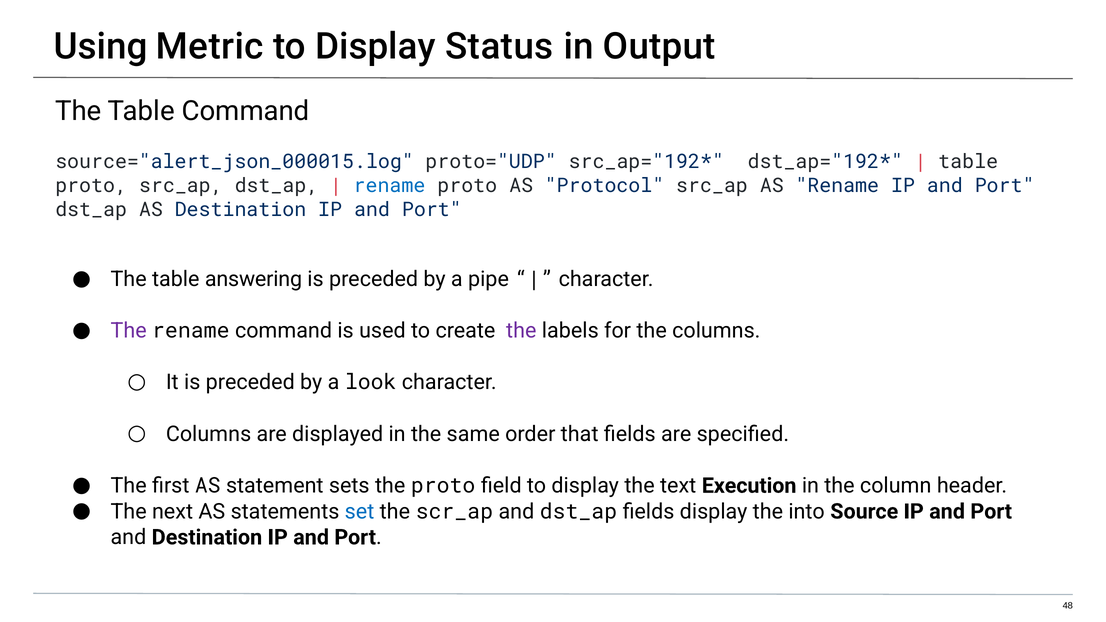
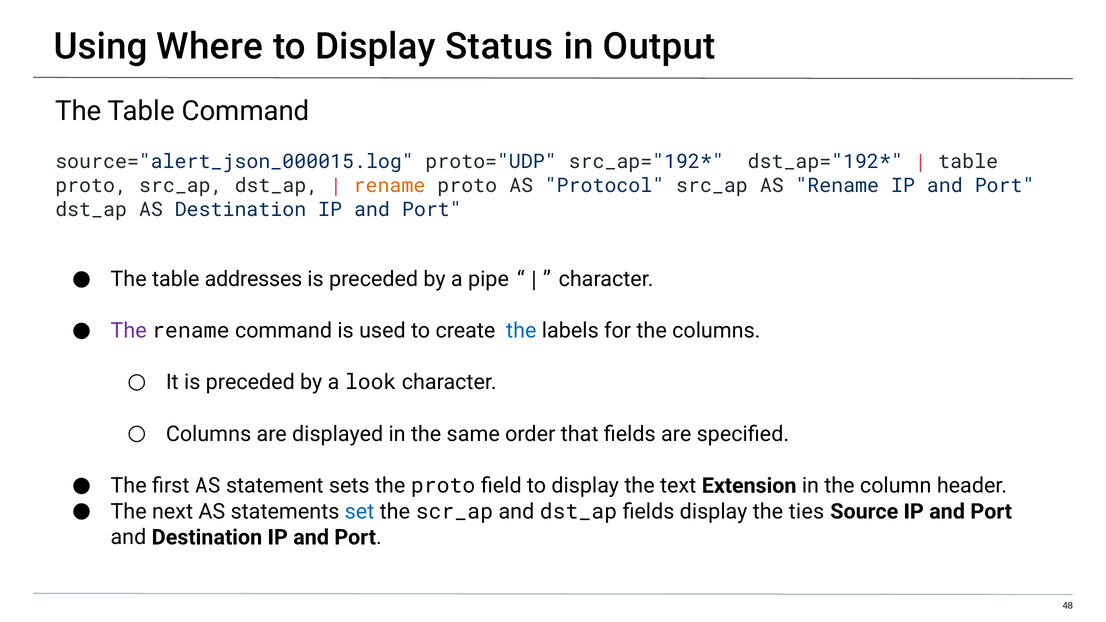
Metric: Metric -> Where (210, 47)
rename colour: blue -> orange (389, 186)
answering: answering -> addresses (254, 279)
the colour: purple -> blue (521, 331)
Execution: Execution -> Extension (749, 486)
into: into -> ties (806, 512)
